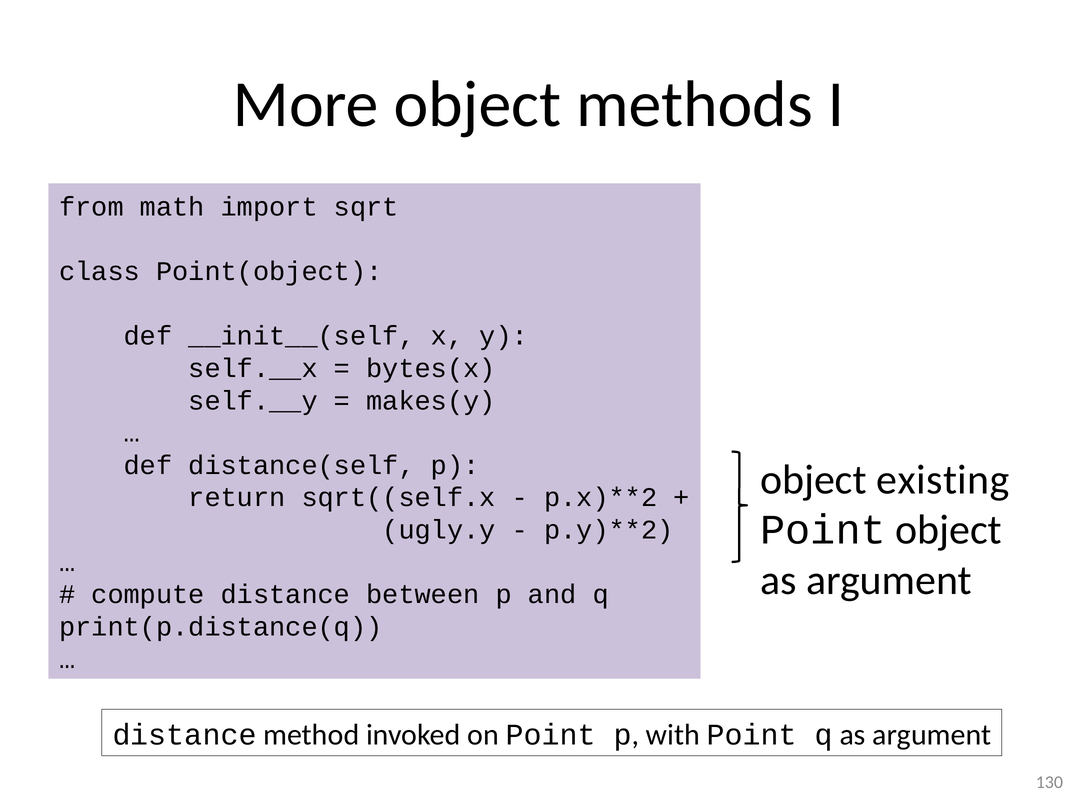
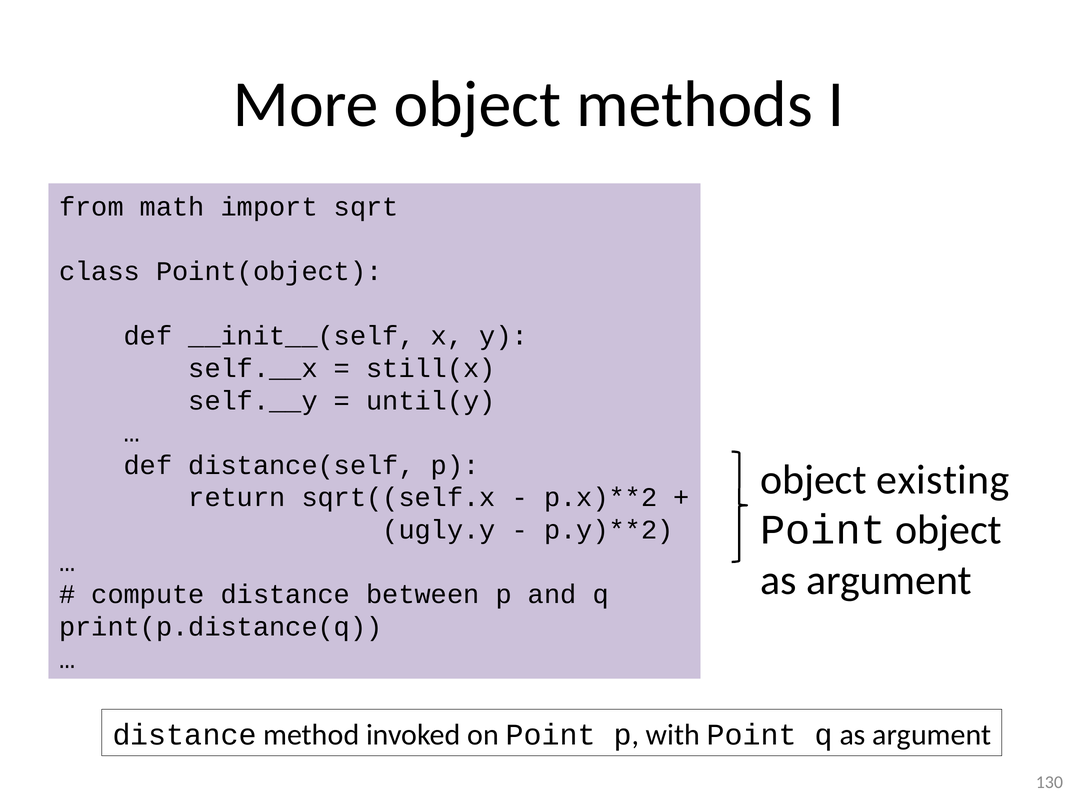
bytes(x: bytes(x -> still(x (431, 369)
makes(y: makes(y -> until(y (431, 401)
